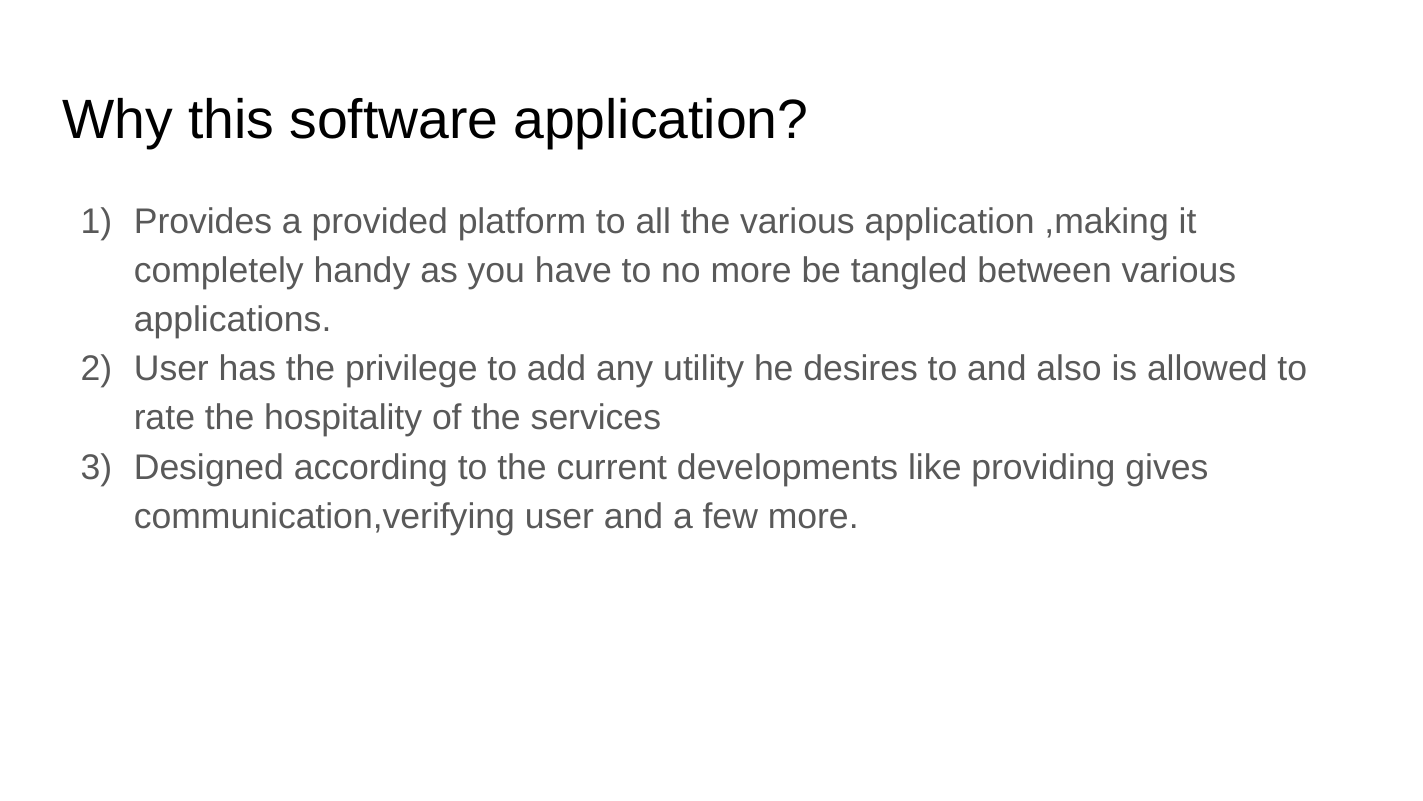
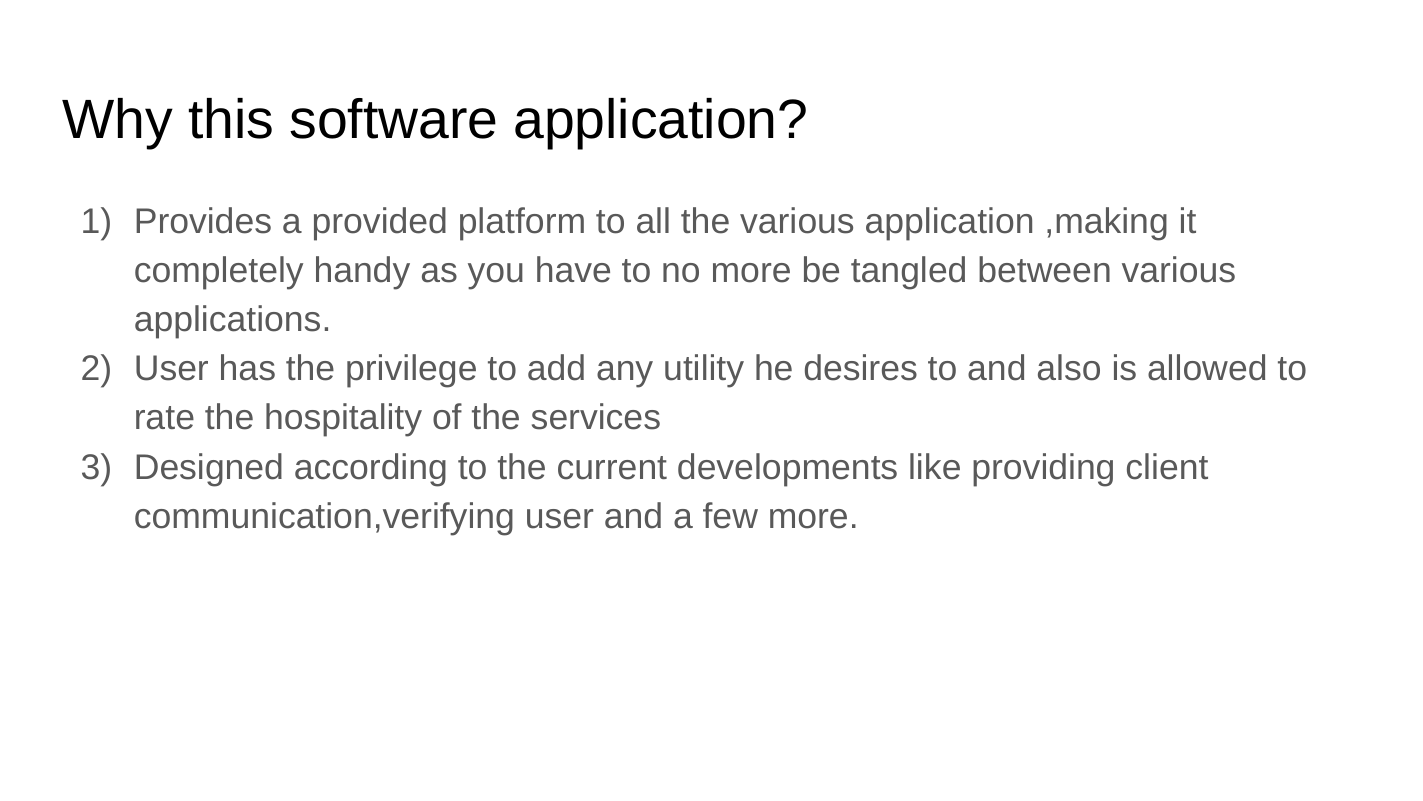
gives: gives -> client (1167, 467)
